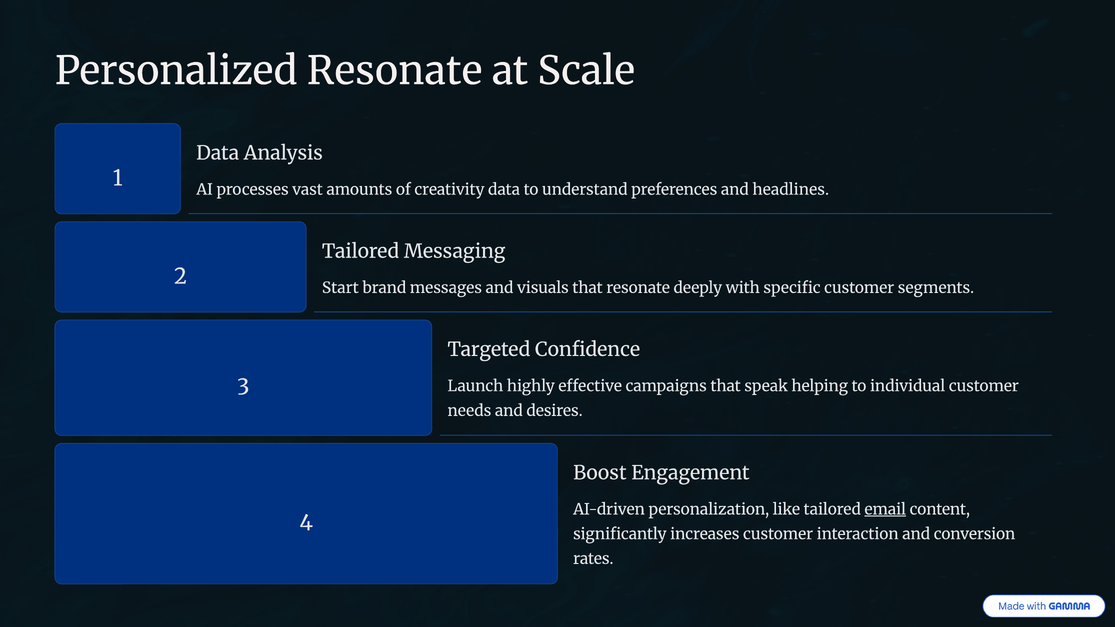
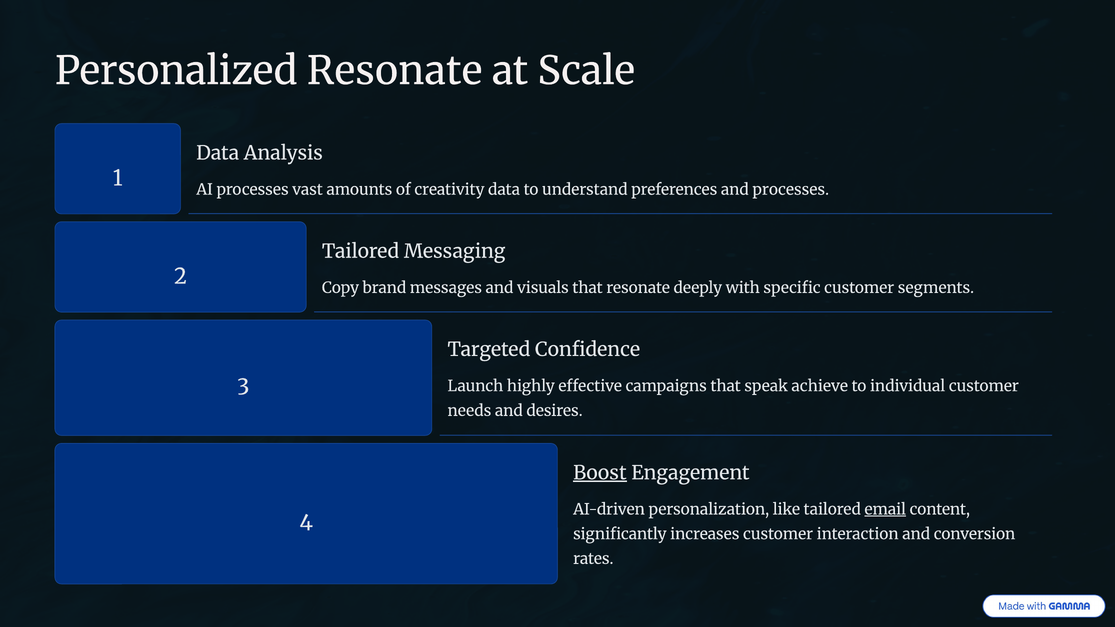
and headlines: headlines -> processes (791, 190)
Start: Start -> Copy (340, 288)
helping: helping -> achieve (820, 386)
Boost underline: none -> present (600, 473)
